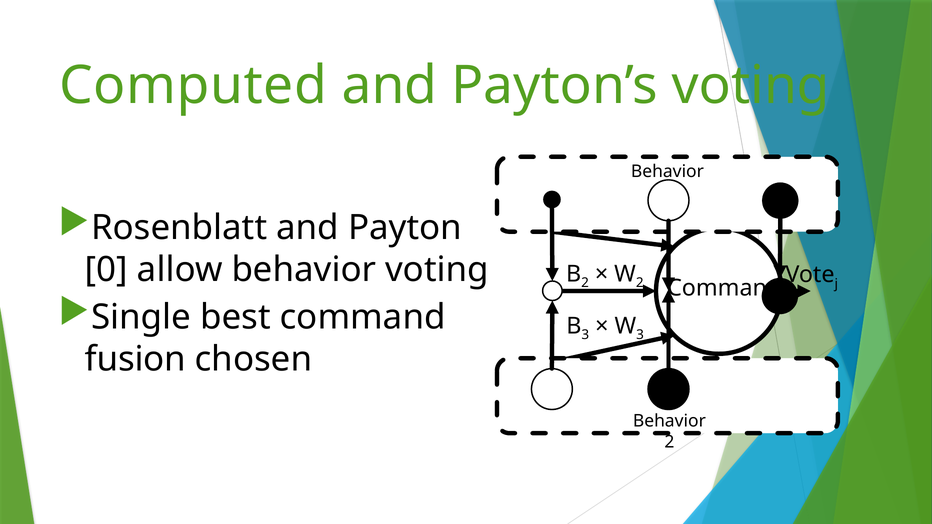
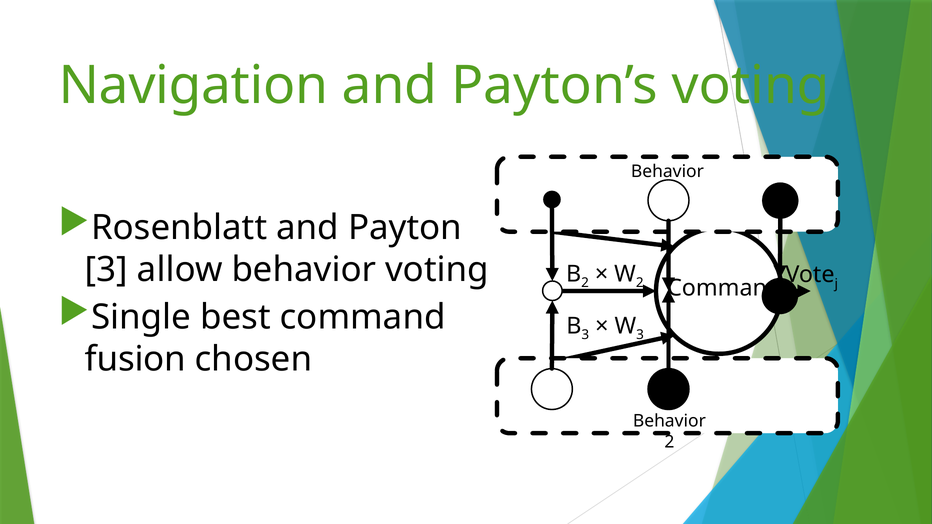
Computed: Computed -> Navigation (193, 86)
0: 0 -> 3 (106, 270)
